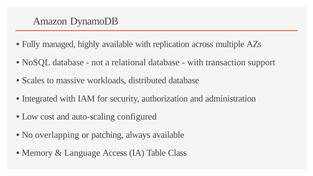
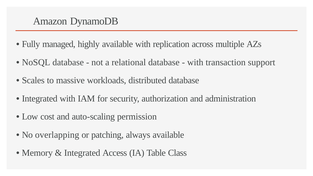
configured: configured -> permission (137, 117)
Language: Language -> Integrated (82, 153)
